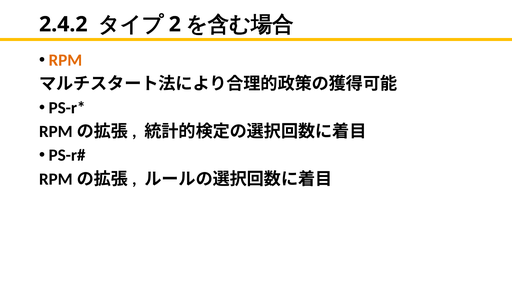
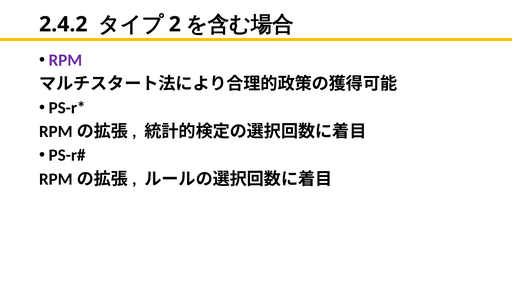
RPM colour: orange -> purple (65, 60)
